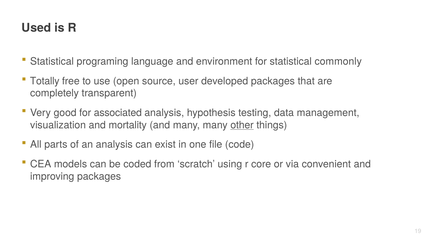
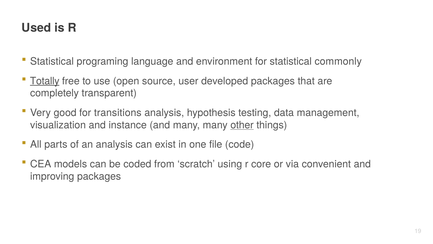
Totally underline: none -> present (45, 81)
associated: associated -> transitions (118, 113)
mortality: mortality -> instance (128, 125)
